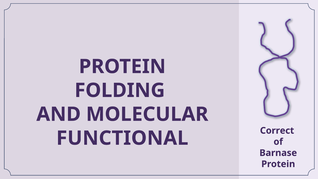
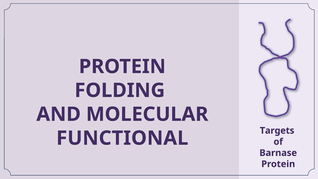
Correct: Correct -> Targets (277, 131)
